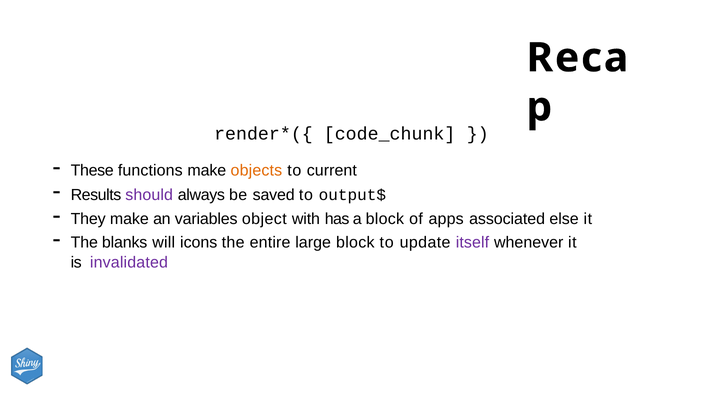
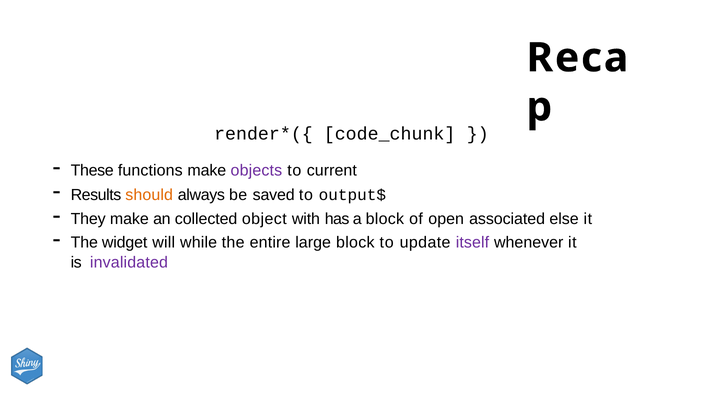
objects colour: orange -> purple (256, 170)
should colour: purple -> orange (149, 195)
variables: variables -> collected (206, 219)
apps: apps -> open (446, 219)
blanks: blanks -> widget (125, 242)
icons: icons -> while (199, 242)
